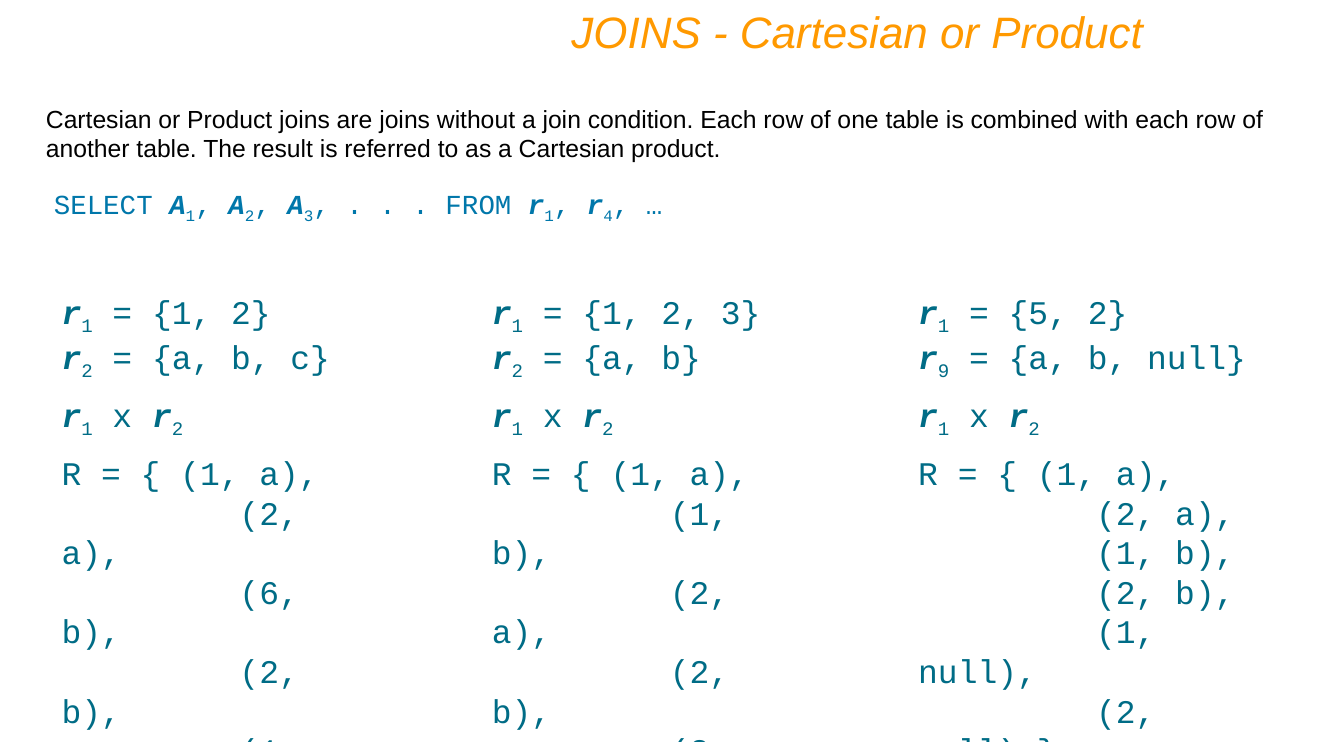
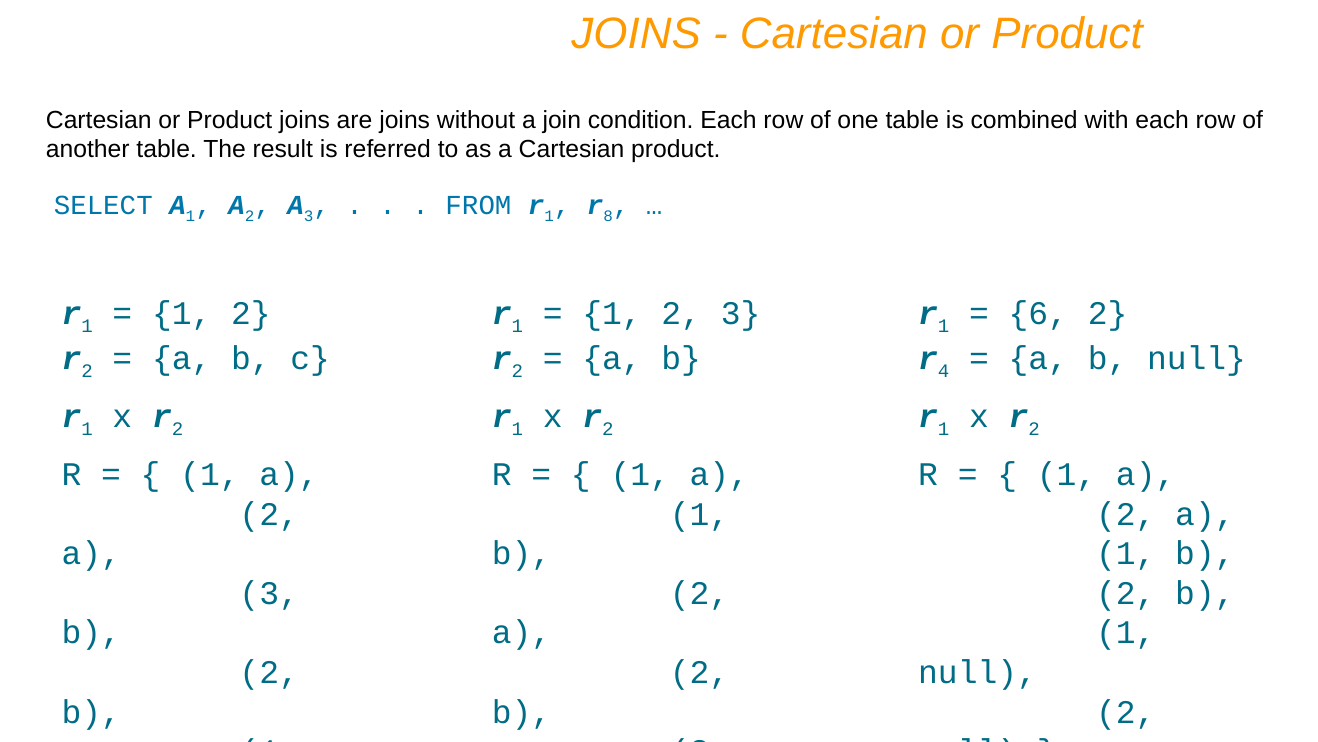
r 4: 4 -> 8 (608, 216)
5: 5 -> 6 (1038, 313)
r 9: 9 -> 4 (944, 371)
6: 6 -> 3 (269, 593)
